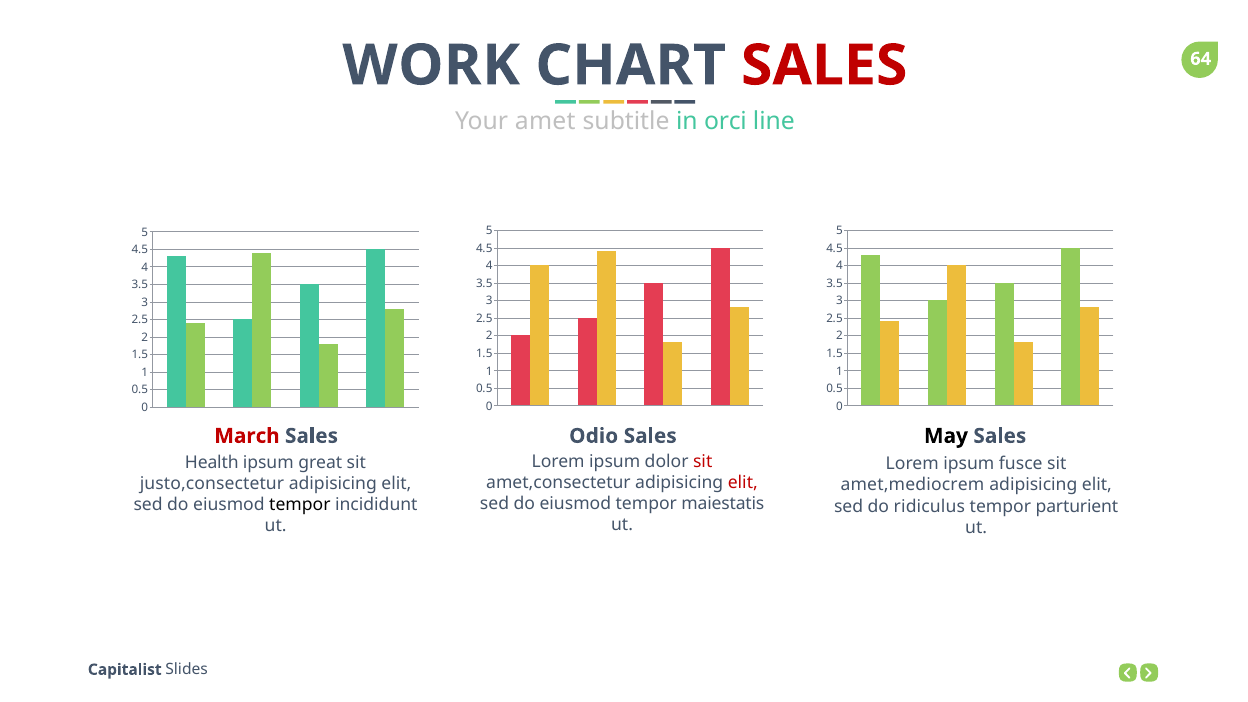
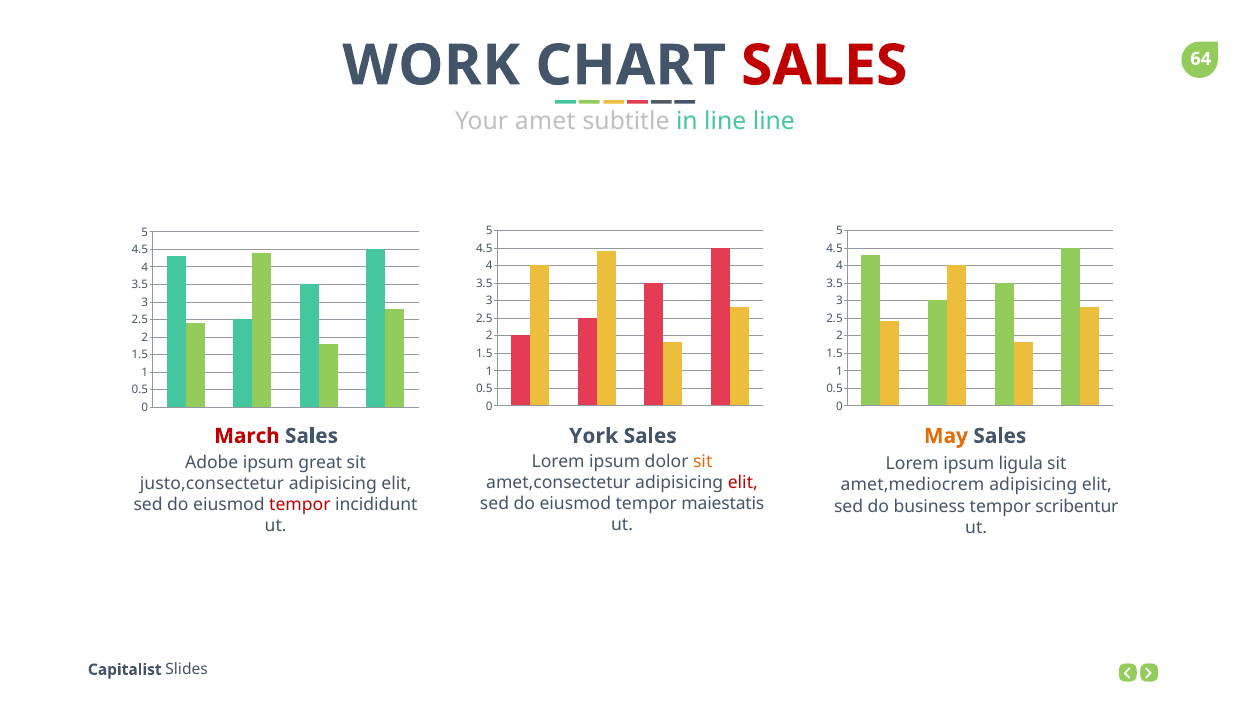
in orci: orci -> line (725, 122)
Odio: Odio -> York (594, 436)
May colour: black -> orange (946, 436)
sit colour: red -> orange (703, 462)
Health: Health -> Adobe (212, 463)
fusce: fusce -> ligula (1021, 464)
tempor colour: black -> red (300, 505)
ridiculus: ridiculus -> business (929, 506)
parturient: parturient -> scribentur (1077, 506)
